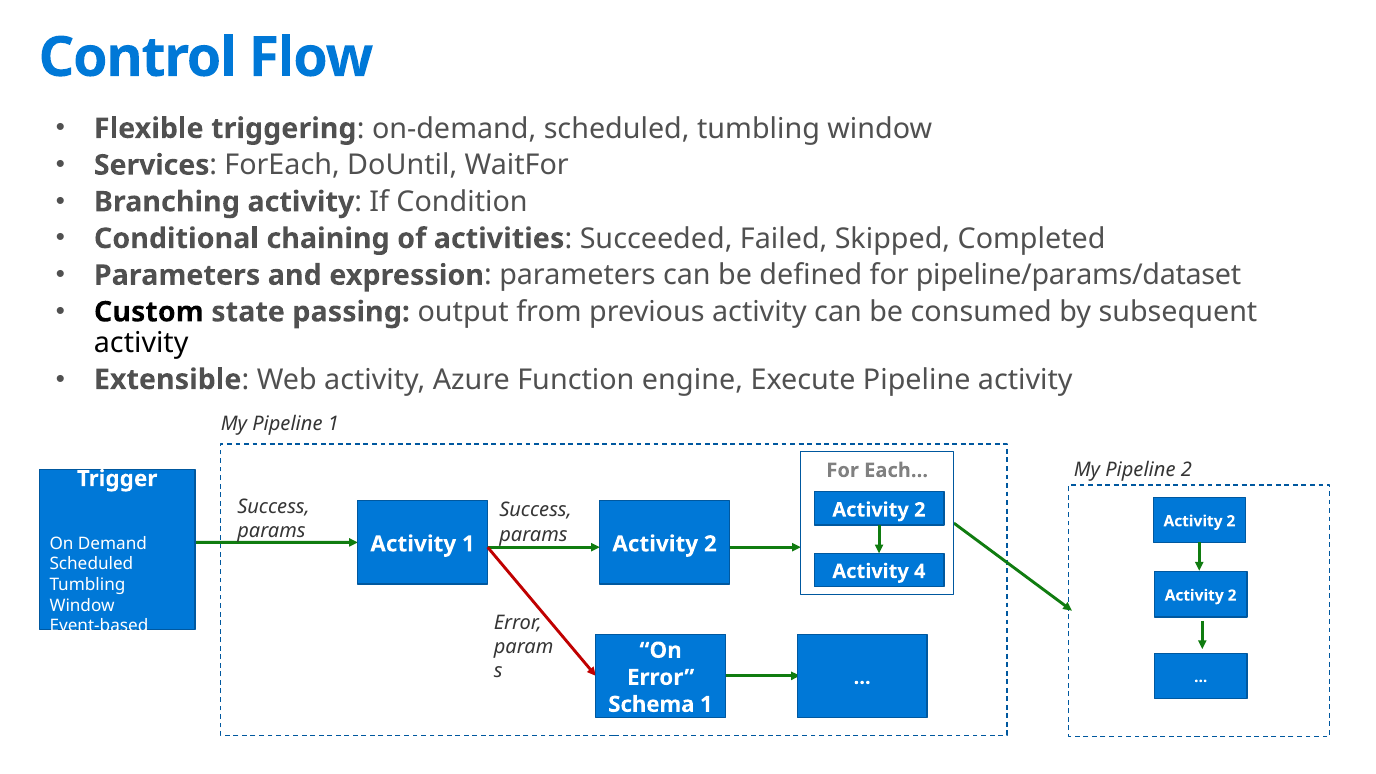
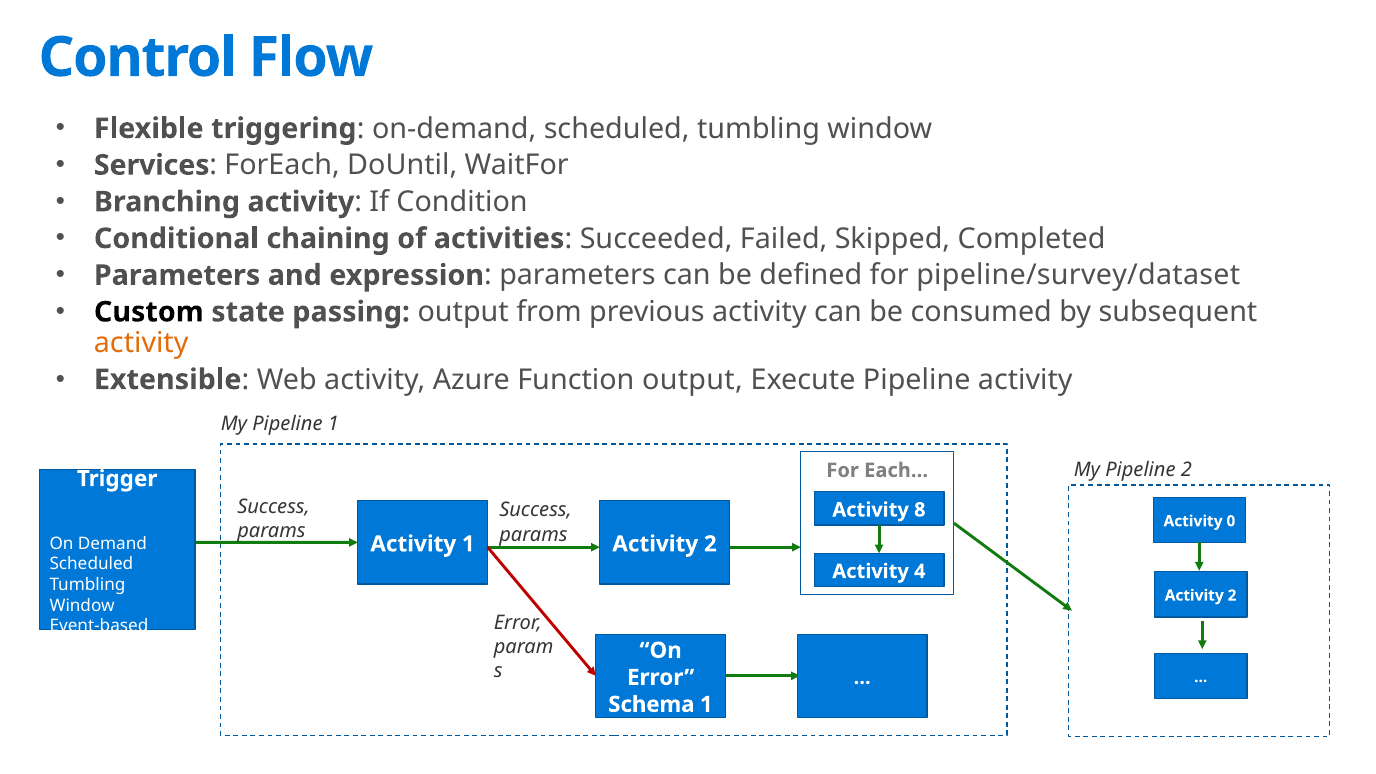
pipeline/params/dataset: pipeline/params/dataset -> pipeline/survey/dataset (1078, 275)
activity colour: black -> orange (141, 343)
Function engine: engine -> output (692, 380)
2: 2 -> 8 (920, 510)
2: 2 -> 0 (1231, 521)
